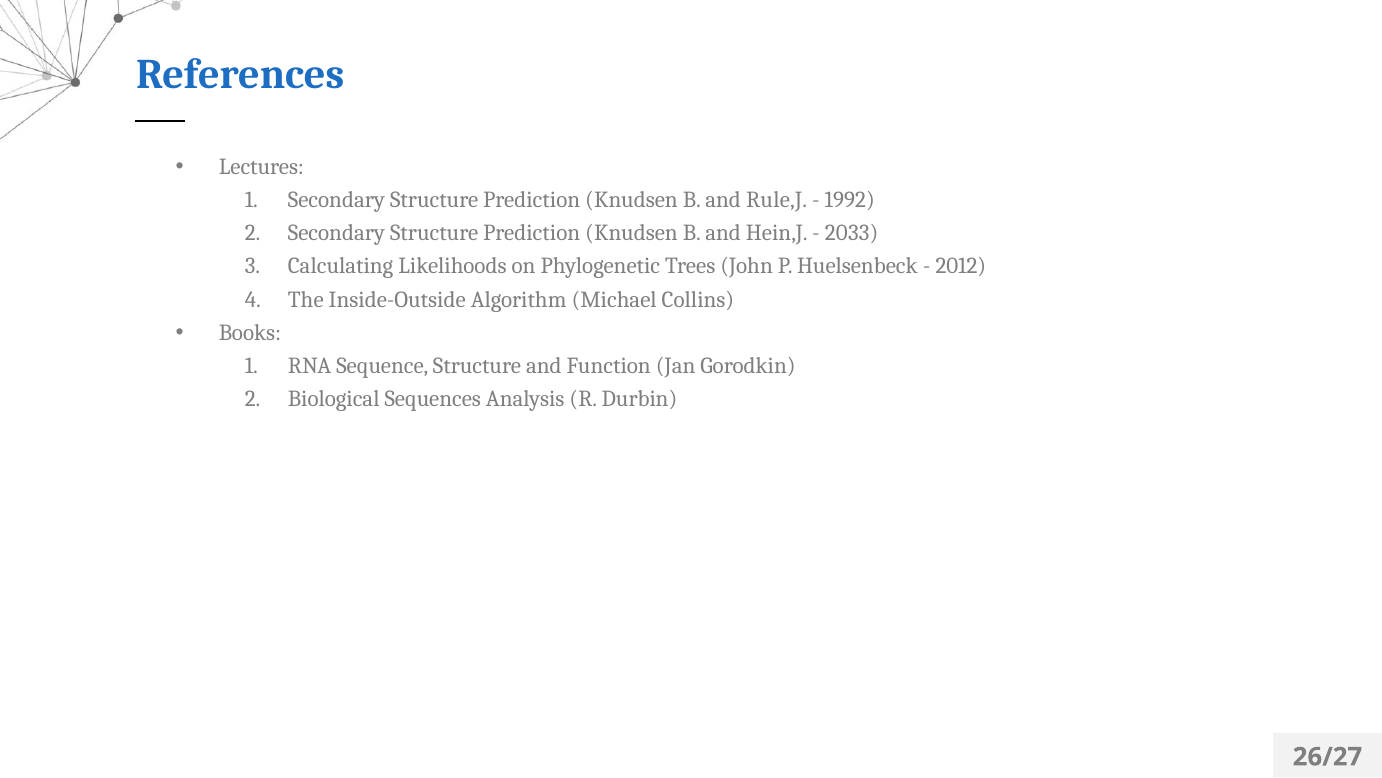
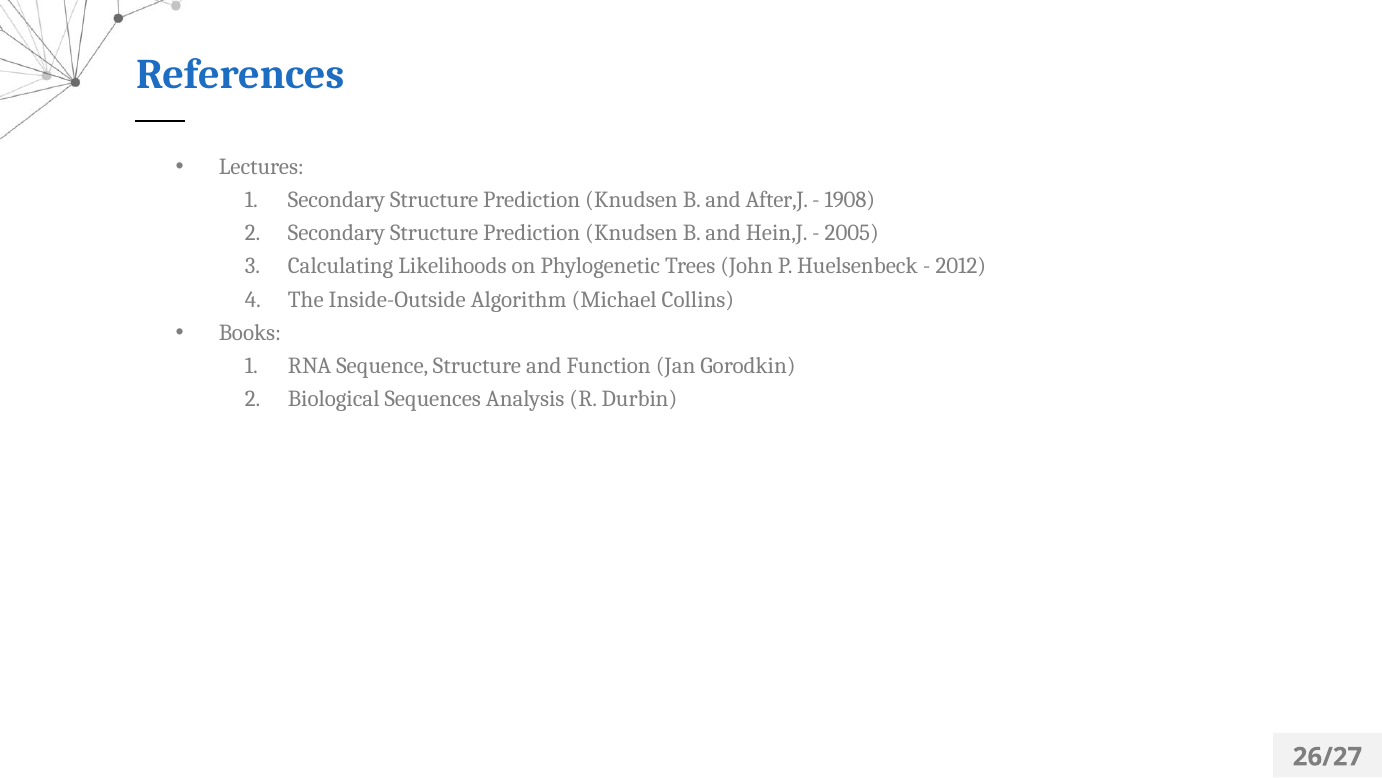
Rule,J: Rule,J -> After,J (777, 200)
1992: 1992 -> 1908 (850, 200)
2033: 2033 -> 2005 (852, 233)
